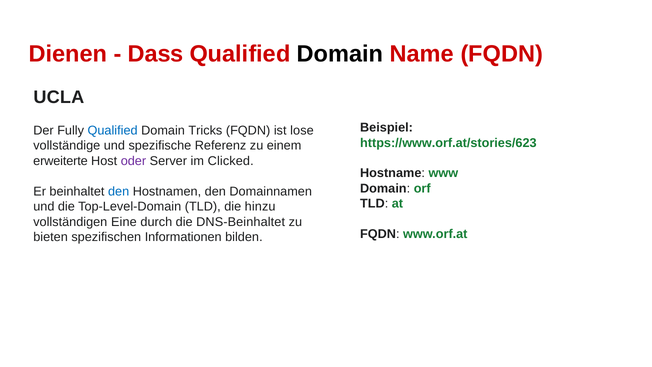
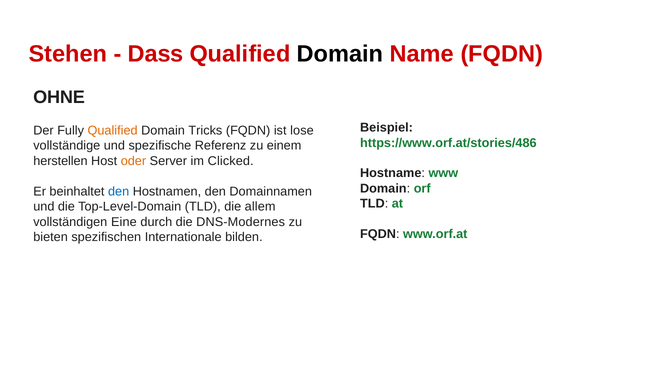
Dienen: Dienen -> Stehen (68, 54)
UCLA: UCLA -> OHNE (59, 97)
Qualified colour: blue -> orange (113, 130)
https://www.orf.at/stories/623: https://www.orf.at/stories/623 -> https://www.orf.at/stories/486 (448, 143)
erweiterte: erweiterte -> herstellen (60, 161)
oder colour: purple -> orange (133, 161)
hinzu: hinzu -> allem (260, 206)
DNS-Beinhaltet: DNS-Beinhaltet -> DNS-Modernes (241, 222)
Informationen: Informationen -> Internationale (183, 237)
